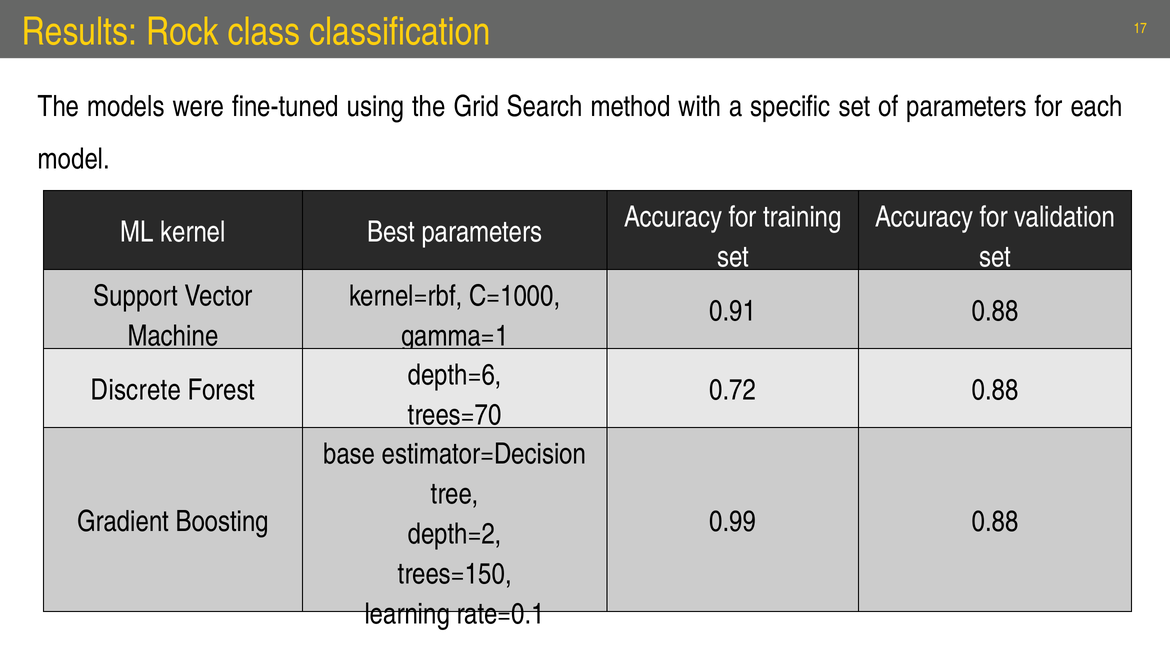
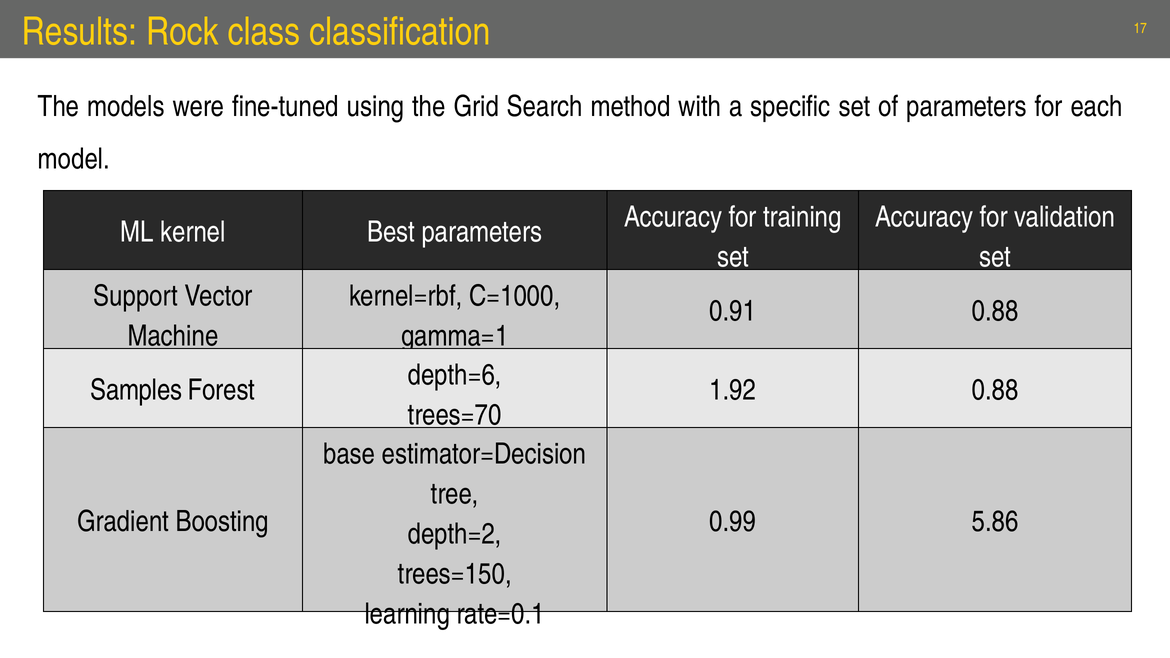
Discrete: Discrete -> Samples (136, 390)
0.72: 0.72 -> 1.92 (733, 390)
0.99 0.88: 0.88 -> 5.86 (995, 522)
